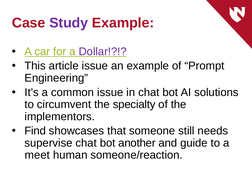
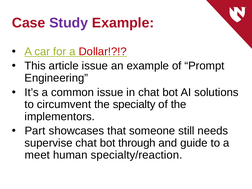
Dollar colour: purple -> red (103, 52)
Find: Find -> Part (35, 131)
another: another -> through (137, 143)
someone/reaction: someone/reaction -> specialty/reaction (137, 155)
